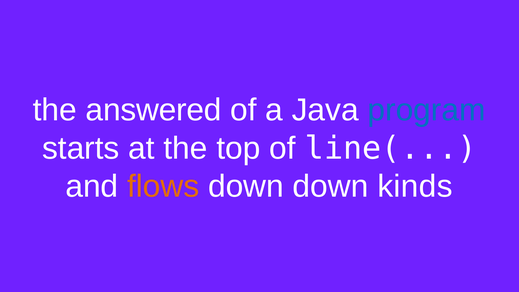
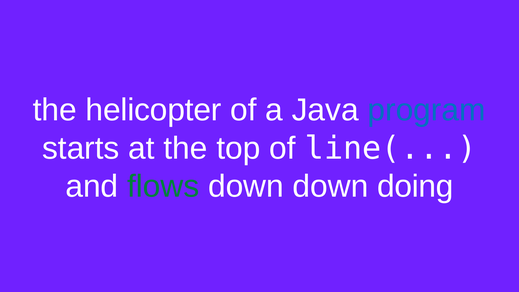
answered: answered -> helicopter (154, 110)
flows colour: orange -> green (163, 186)
kinds: kinds -> doing (415, 186)
